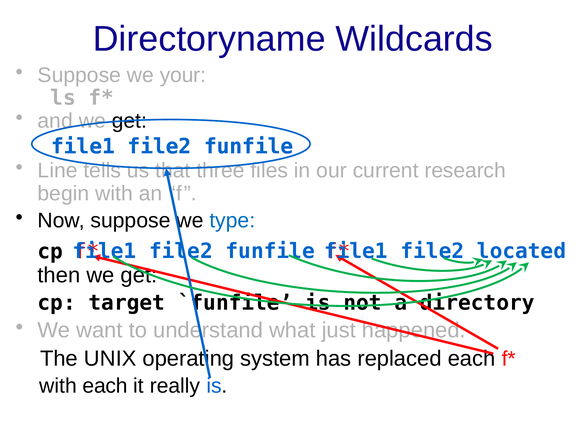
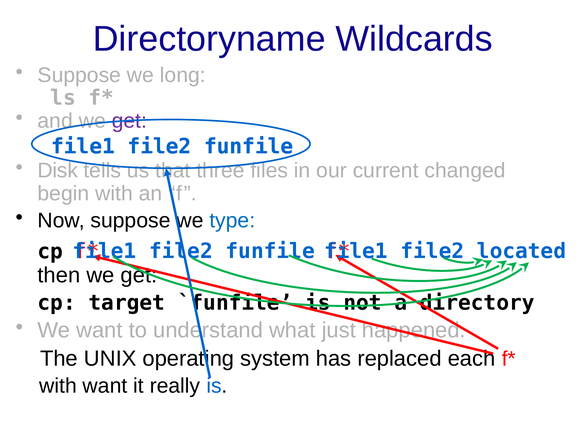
your: your -> long (183, 75)
get colour: black -> purple (129, 121)
Line: Line -> Disk (58, 171)
research: research -> changed (465, 171)
with each: each -> want (105, 386)
